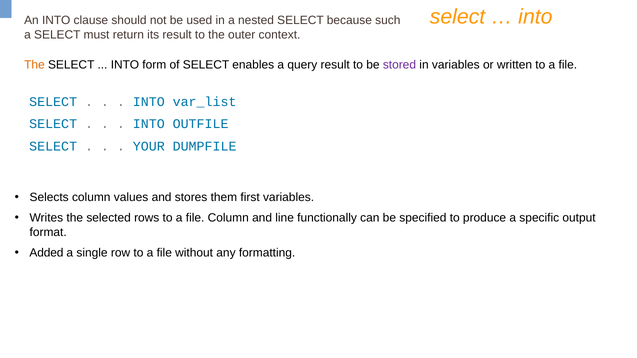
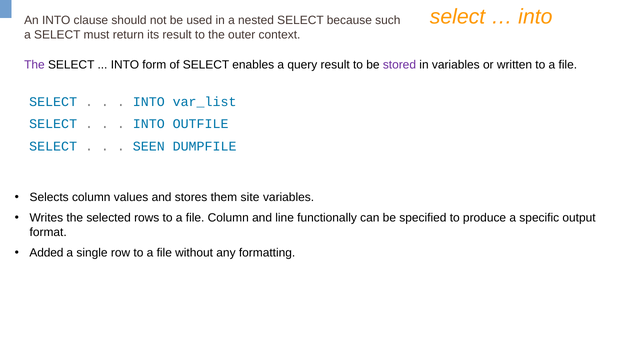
The colour: orange -> purple (34, 65)
YOUR: YOUR -> SEEN (149, 147)
first: first -> site (250, 198)
